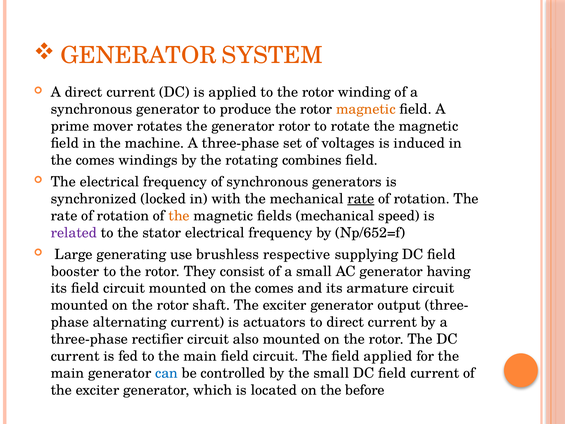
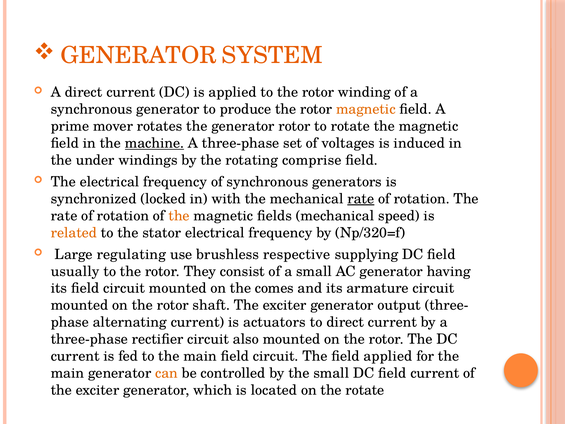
machine underline: none -> present (154, 143)
comes: comes -> under (95, 160)
combines: combines -> comprise (312, 160)
related colour: purple -> orange (74, 233)
Np/652=f: Np/652=f -> Np/320=f (370, 233)
generating: generating -> regulating (131, 254)
booster: booster -> usually (75, 271)
can colour: blue -> orange (167, 373)
the before: before -> rotate (365, 390)
